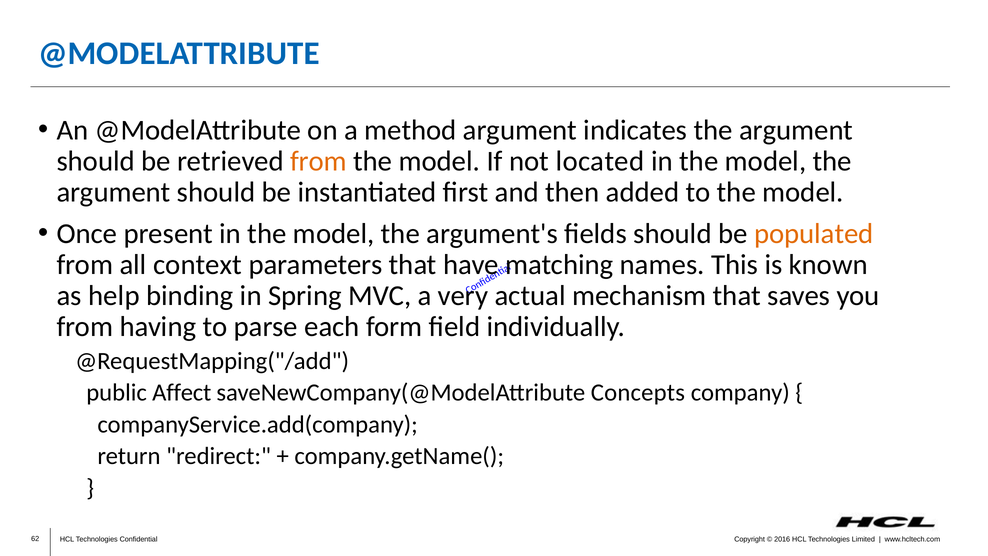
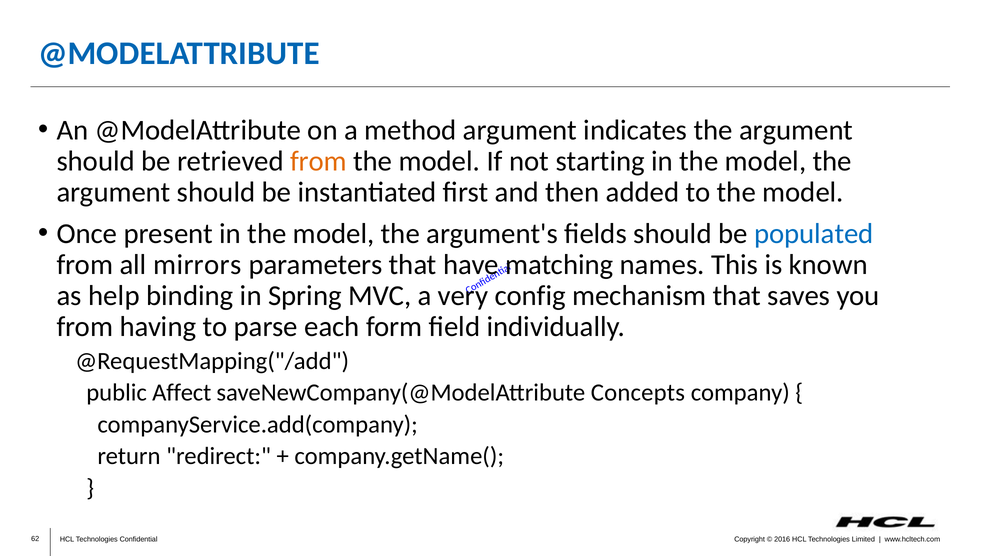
located: located -> starting (600, 161)
populated colour: orange -> blue (814, 233)
context: context -> mirrors (197, 265)
actual: actual -> config (530, 296)
